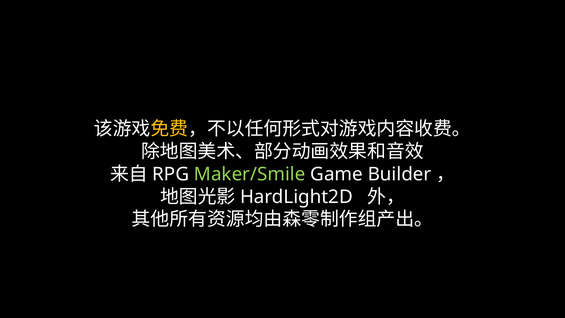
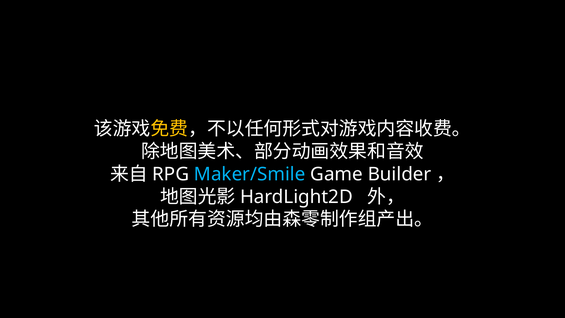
Maker/Smile colour: light green -> light blue (250, 174)
